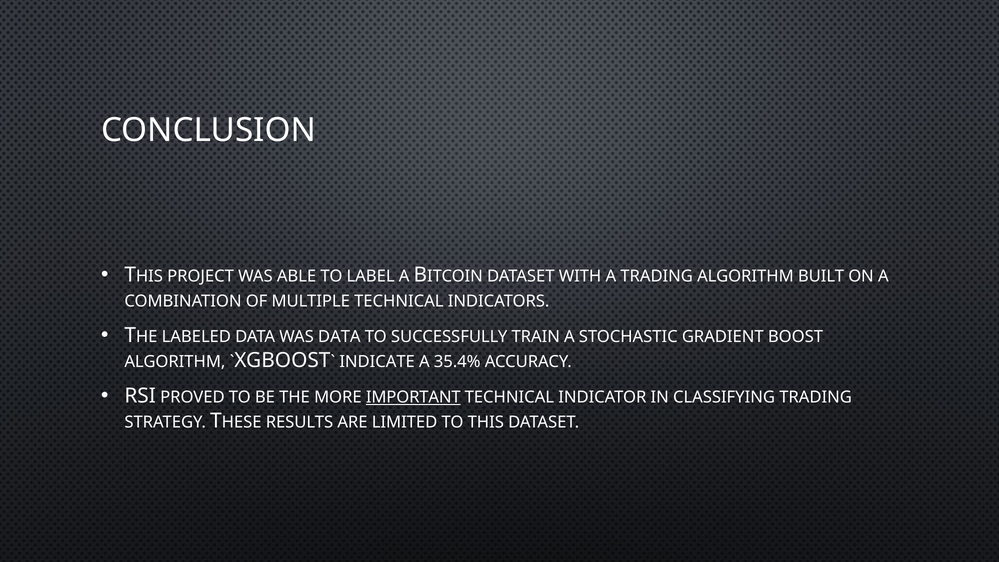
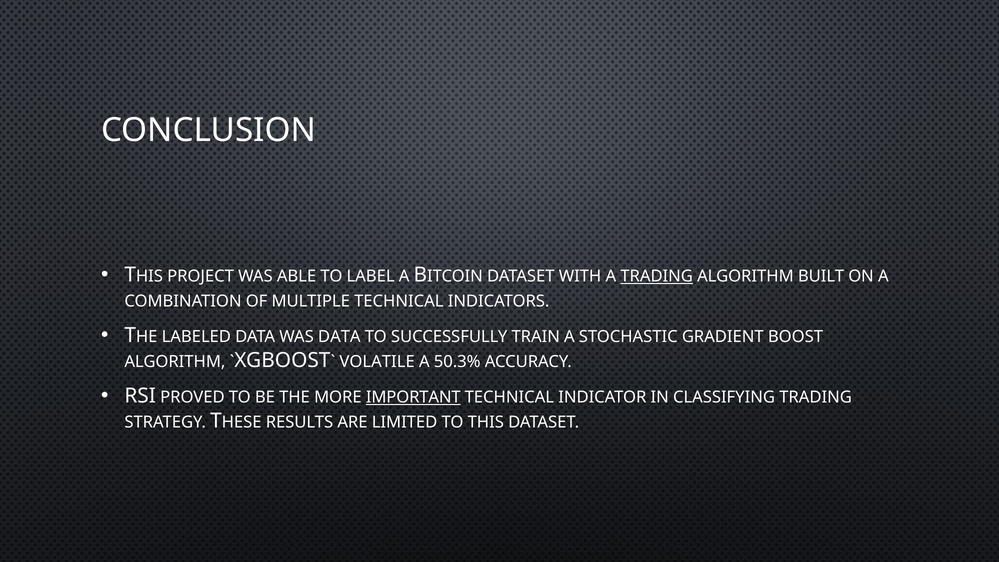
TRADING underline: none -> present (657, 276)
INDICATE: INDICATE -> VOLATILE (377, 362)
35.4%: 35.4% -> 50.3% (457, 362)
